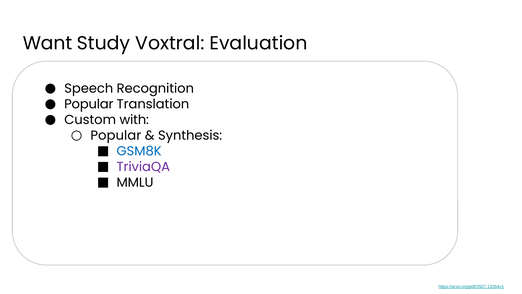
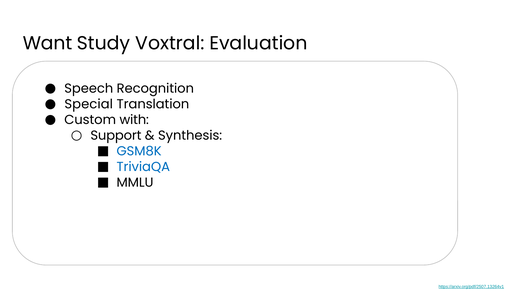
Popular: Popular -> Special (89, 104)
Popular: Popular -> Support (116, 135)
TriviaQA colour: purple -> blue (143, 167)
